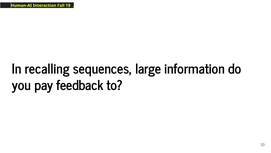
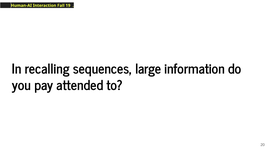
feedback: feedback -> attended (80, 85)
